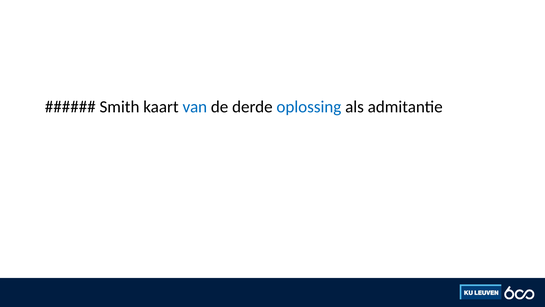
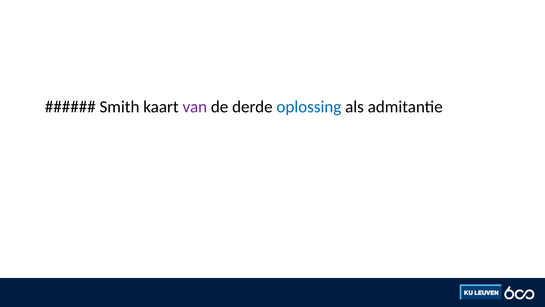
van colour: blue -> purple (195, 107)
